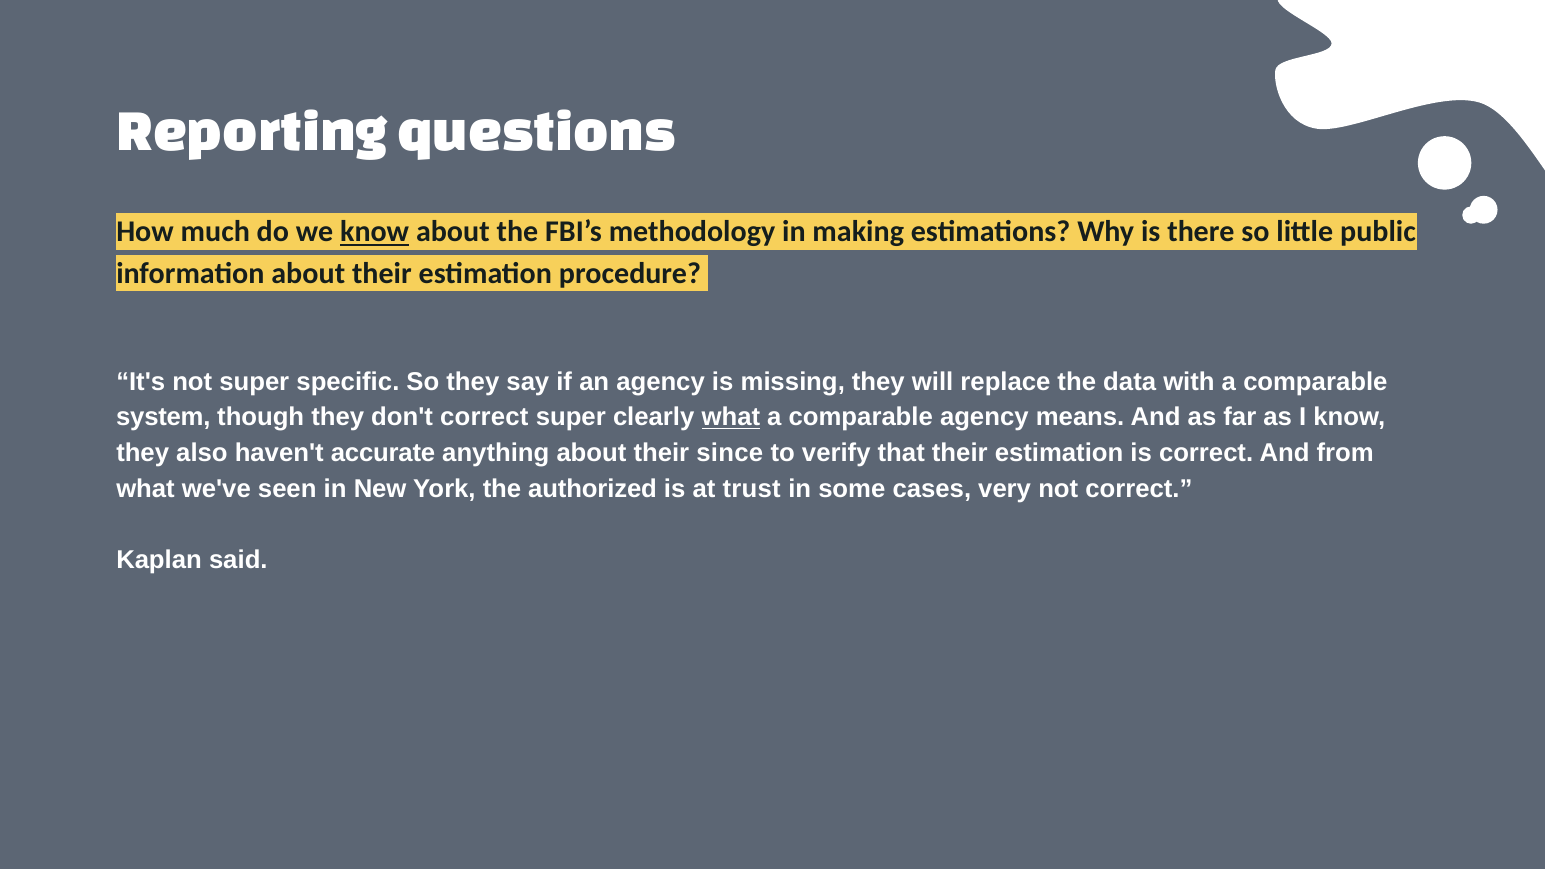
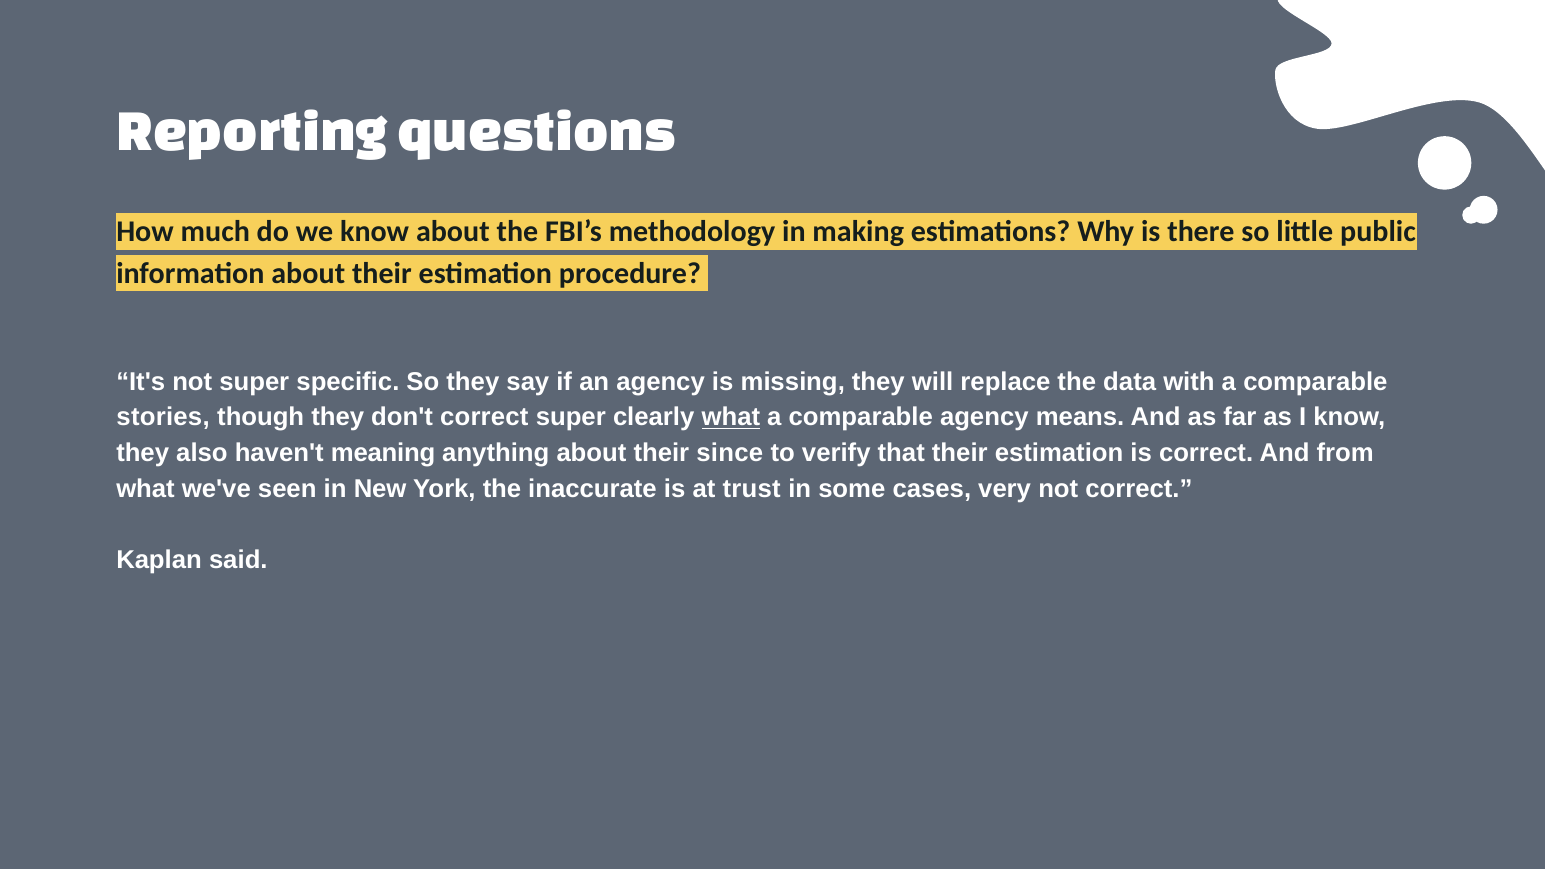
know underline: present -> none (375, 232)
system: system -> stories (163, 418)
accurate: accurate -> meaning (383, 453)
authorized: authorized -> inaccurate (593, 489)
